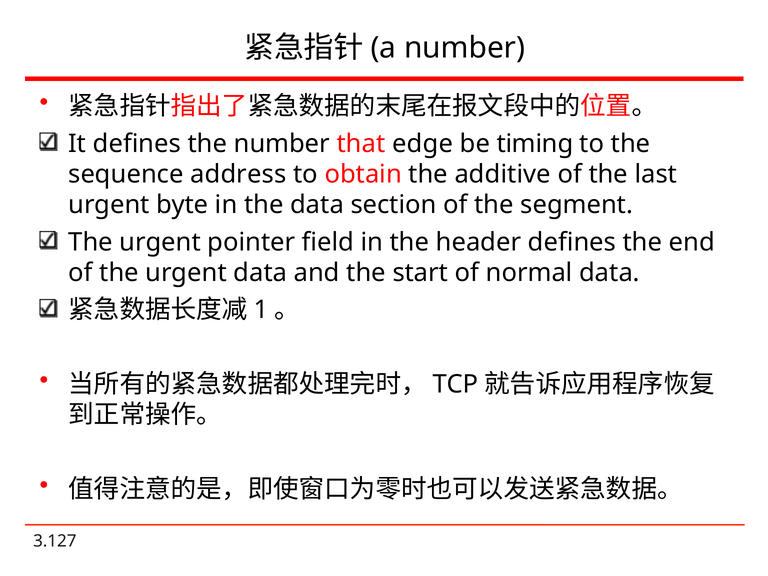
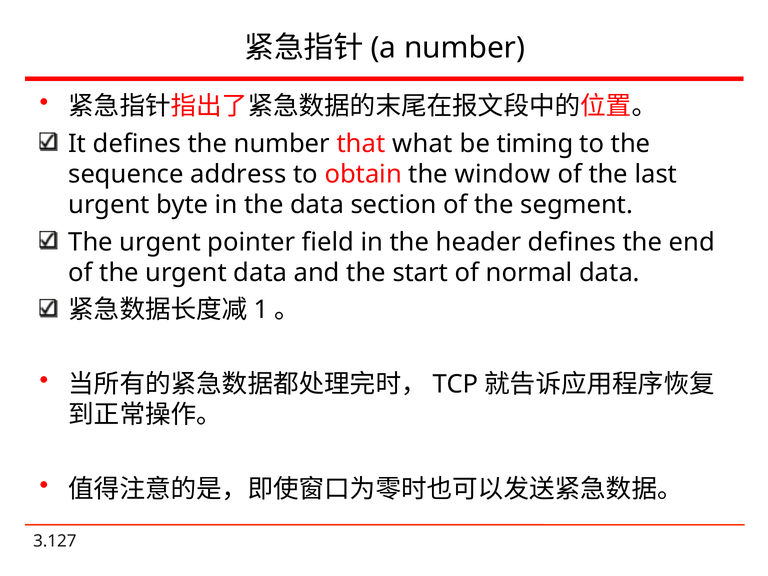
edge: edge -> what (423, 144)
additive: additive -> window (503, 174)
